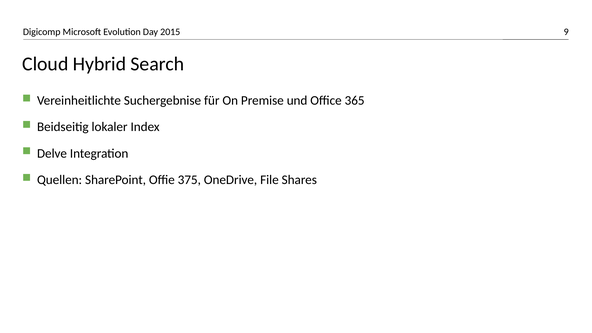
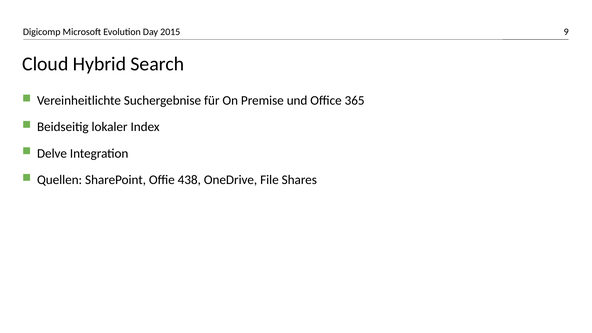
375: 375 -> 438 (189, 180)
